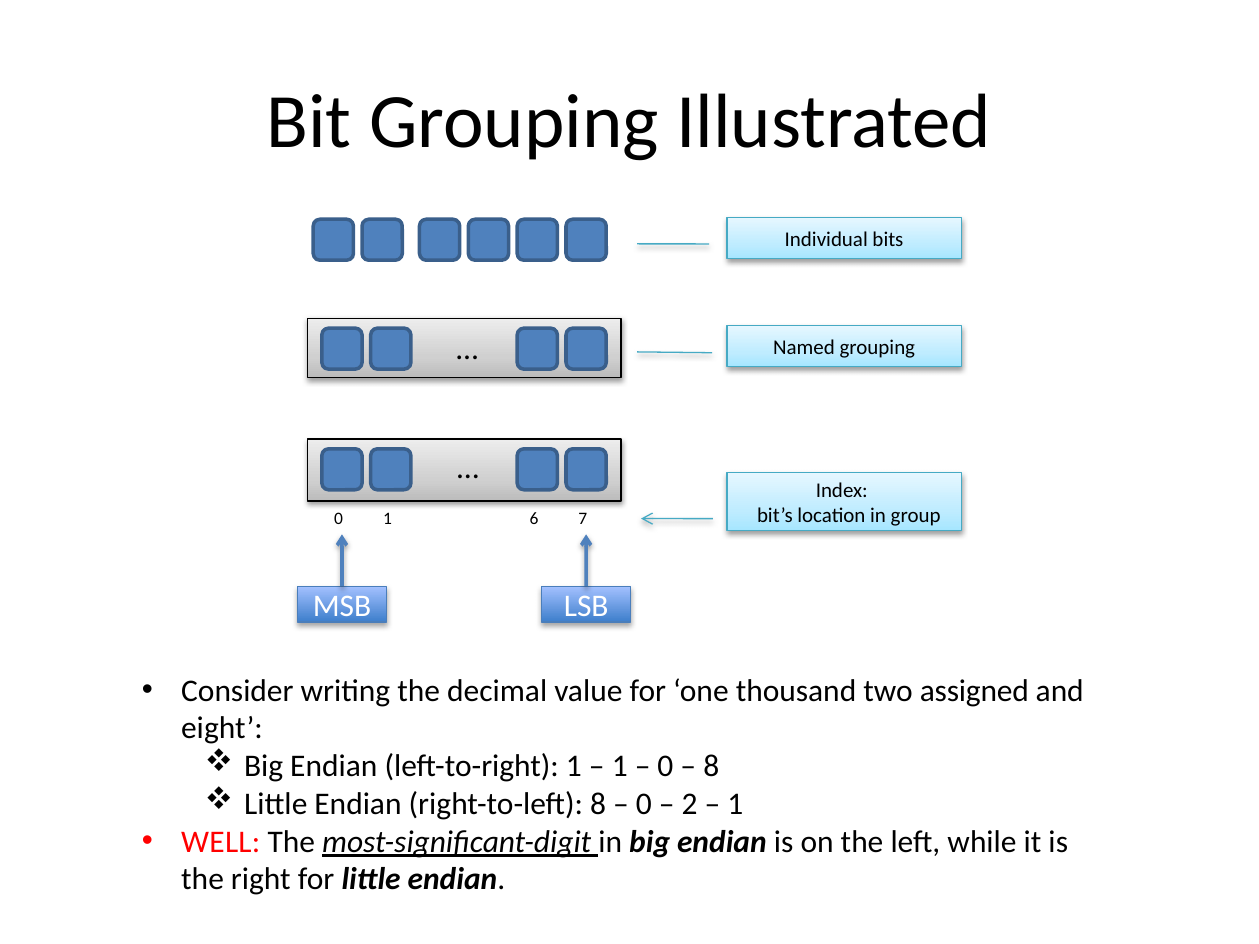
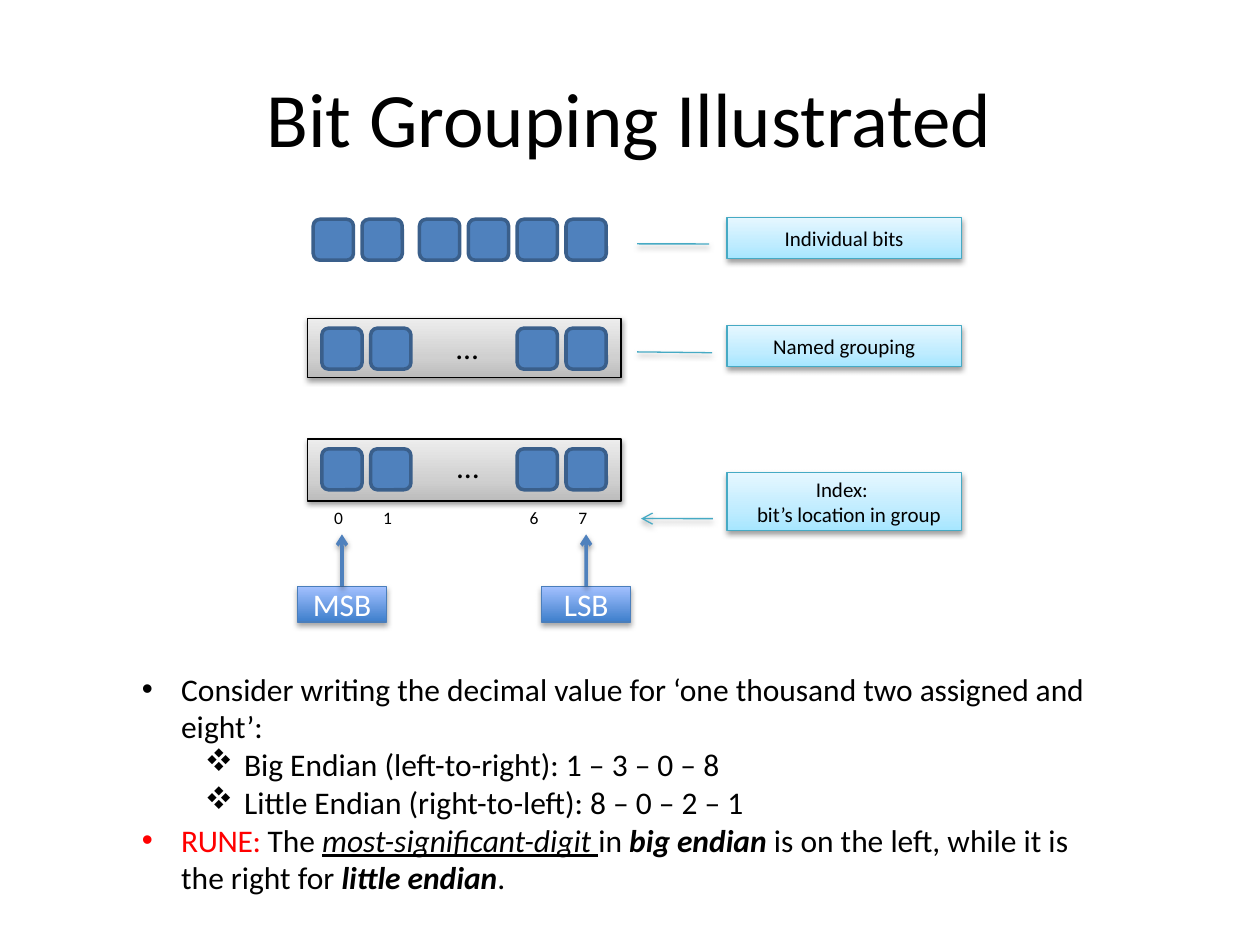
1: 1 -> 3 (620, 766)
WELL: WELL -> RUNE (221, 842)
